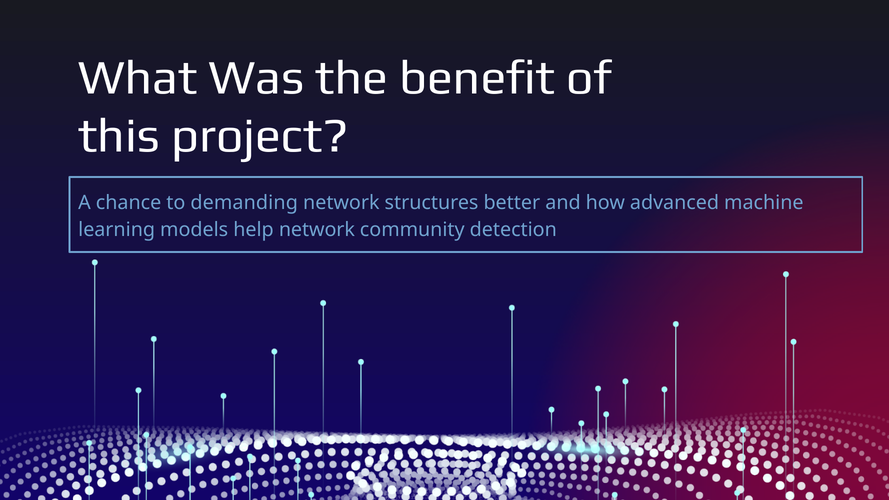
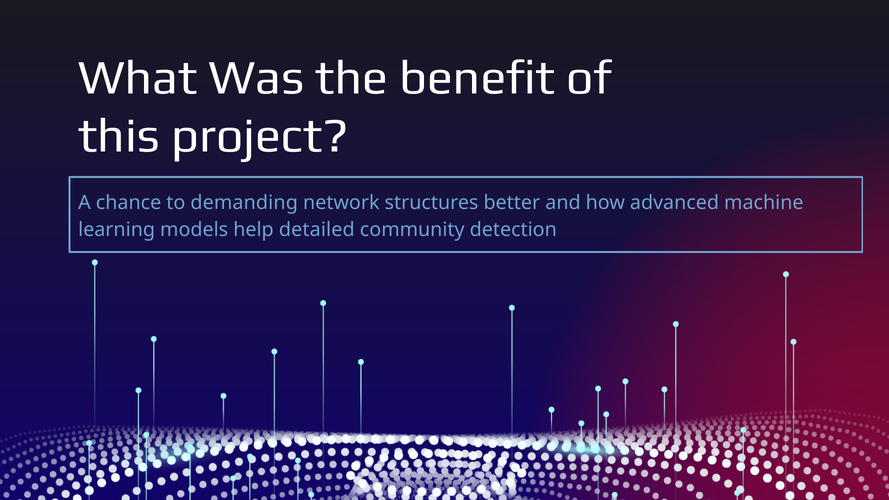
help network: network -> detailed (317, 230)
